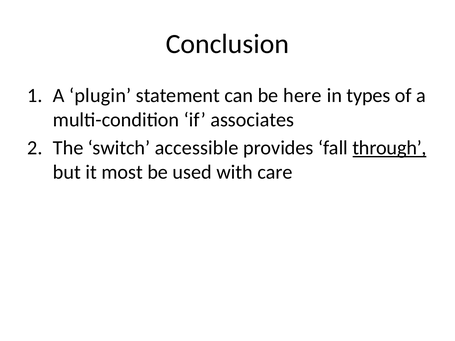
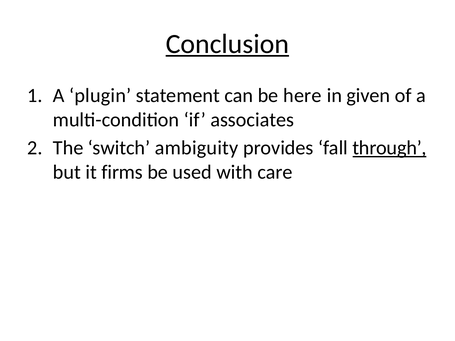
Conclusion underline: none -> present (227, 44)
types: types -> given (368, 95)
accessible: accessible -> ambiguity (197, 148)
most: most -> firms (122, 172)
